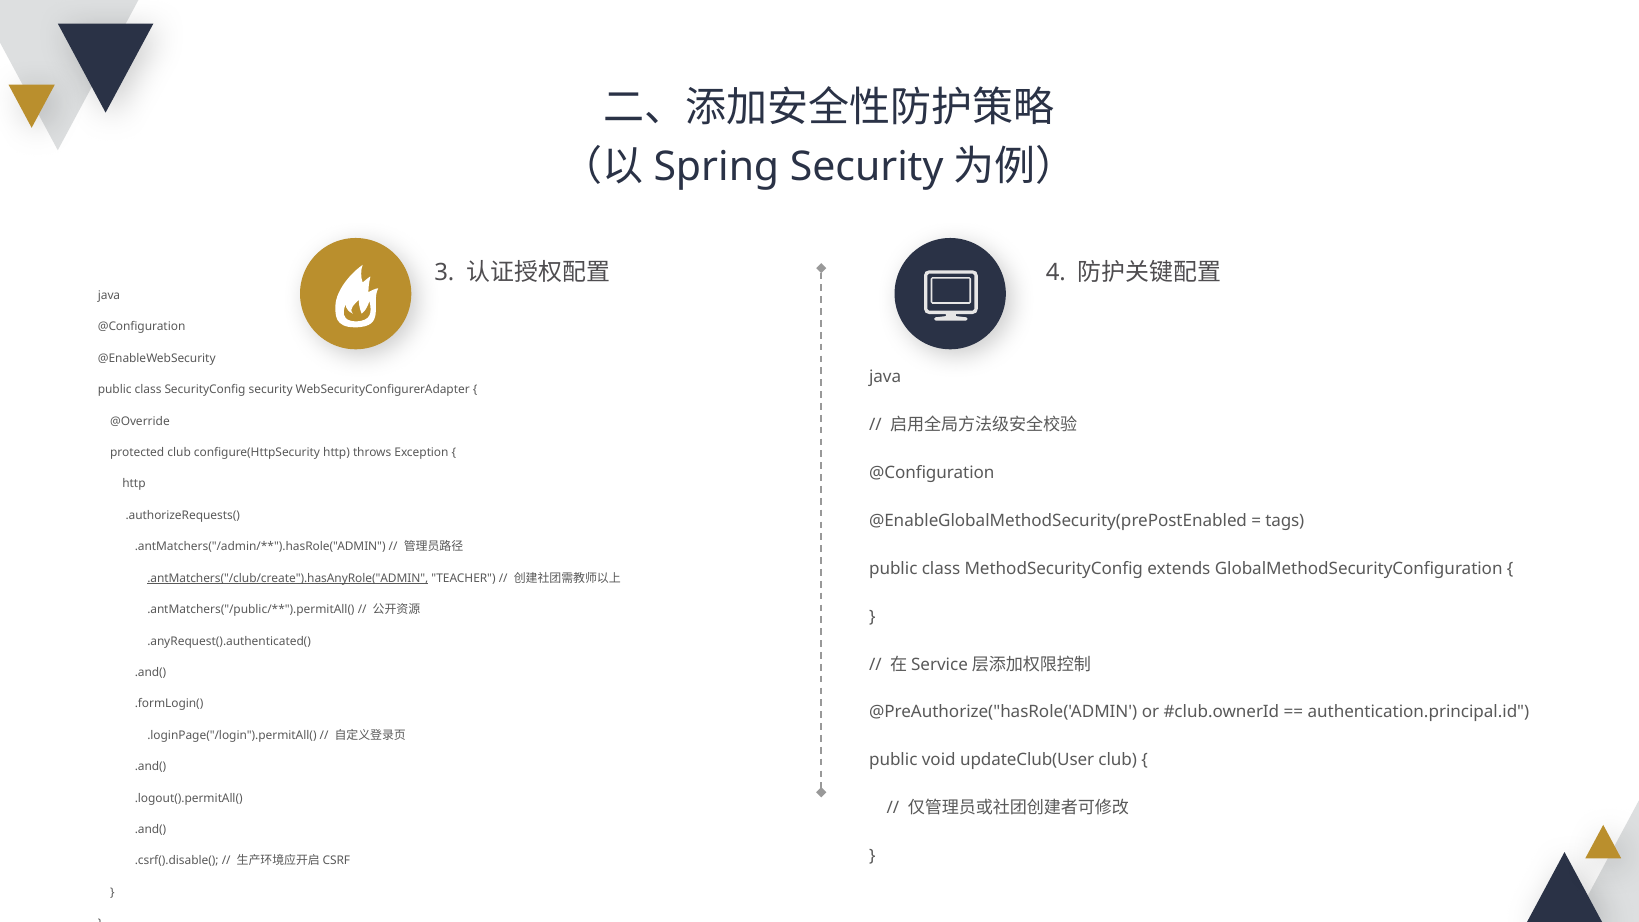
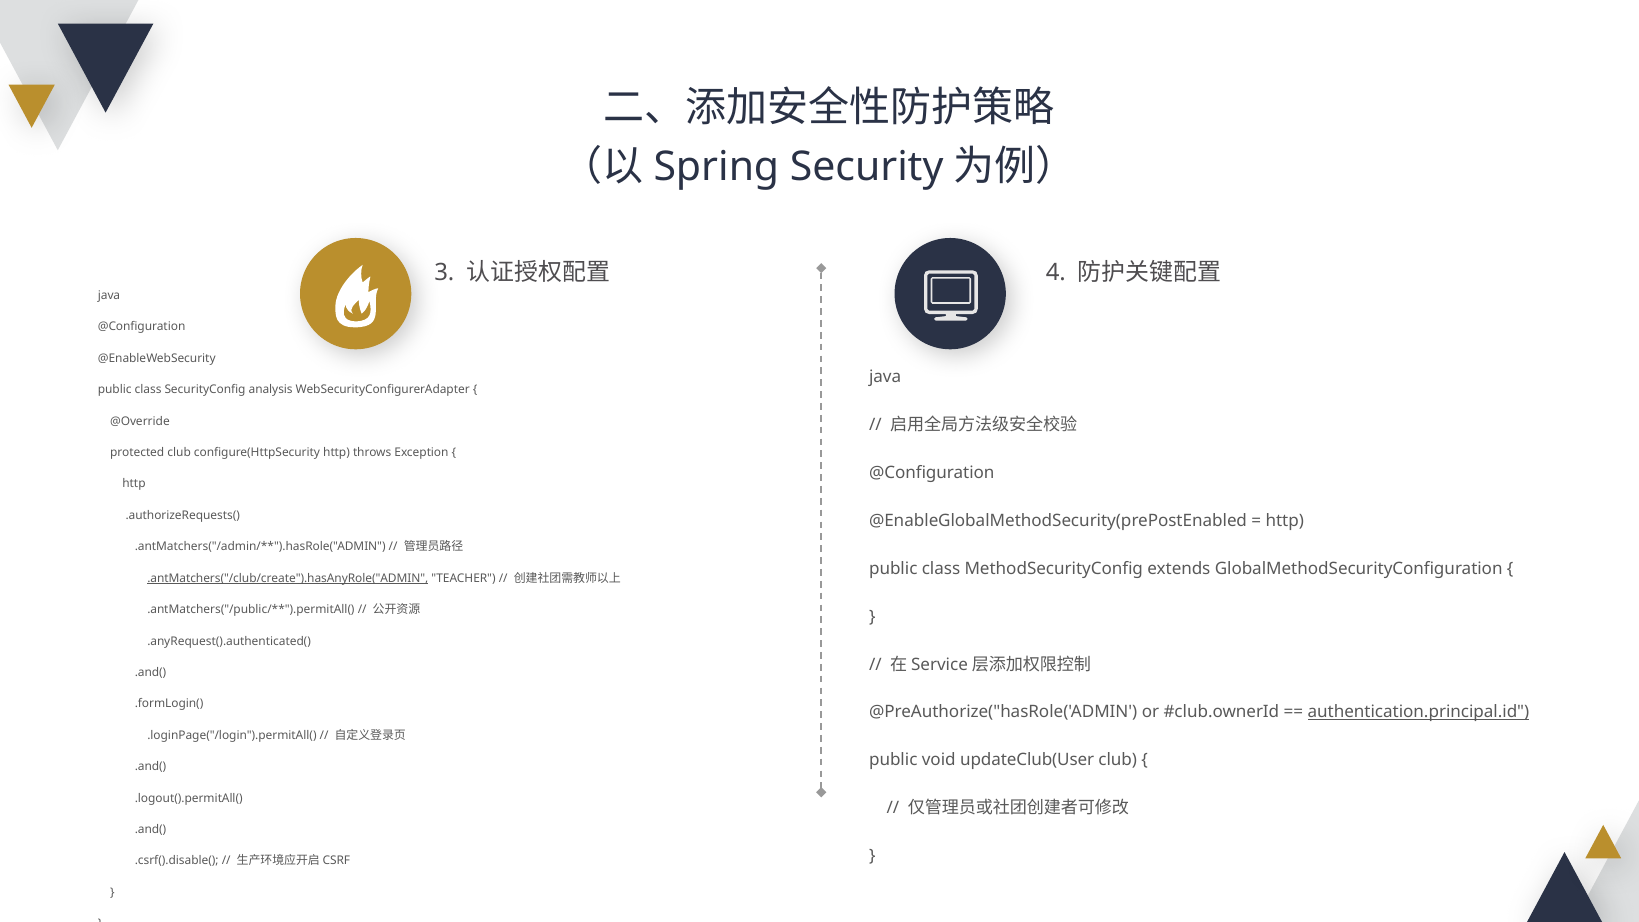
SecurityConfig security: security -> analysis (271, 390)
tags: tags -> http (1285, 521)
authentication.principal.id underline: none -> present (1418, 712)
